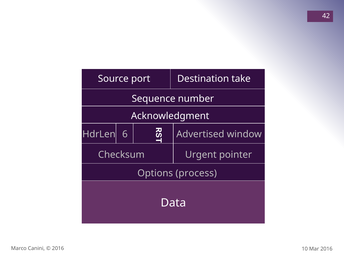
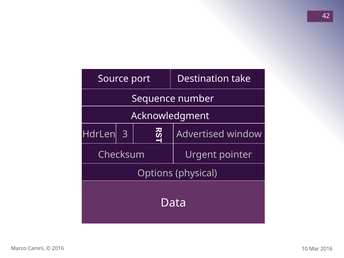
6: 6 -> 3 (125, 134)
process: process -> physical (196, 173)
